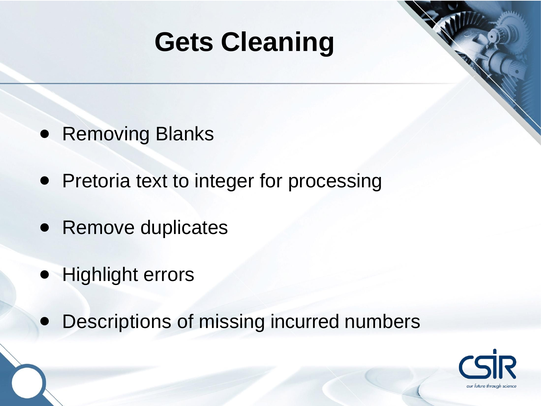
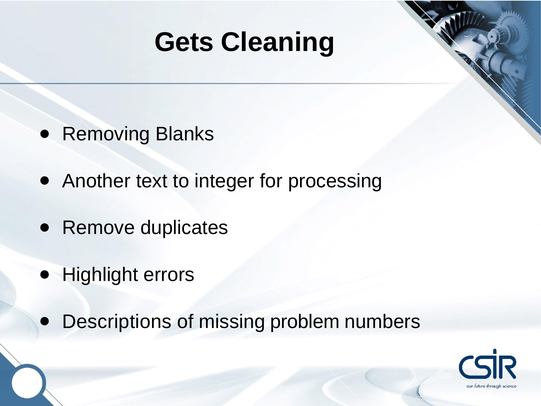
Pretoria: Pretoria -> Another (96, 181)
incurred: incurred -> problem (305, 321)
